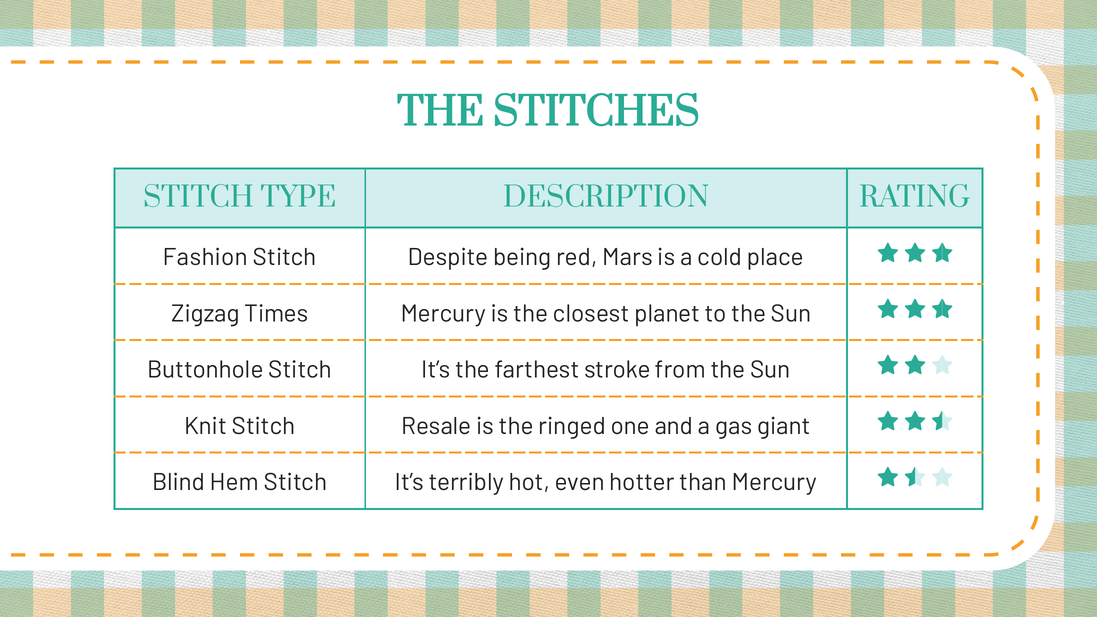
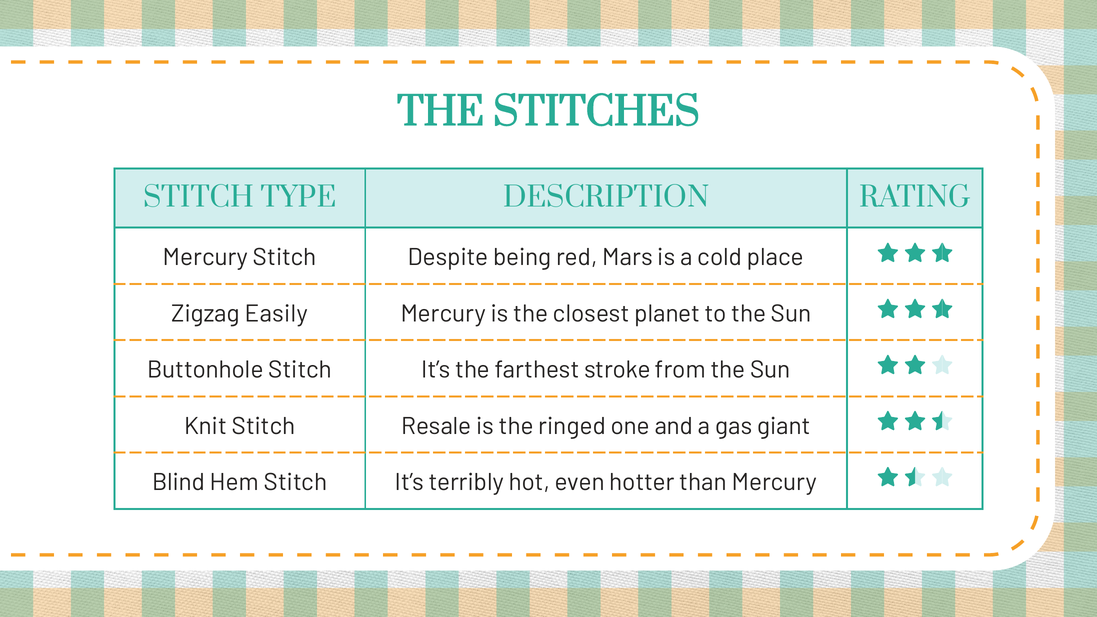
Fashion: Fashion -> Mercury (206, 257)
Times: Times -> Easily (276, 314)
